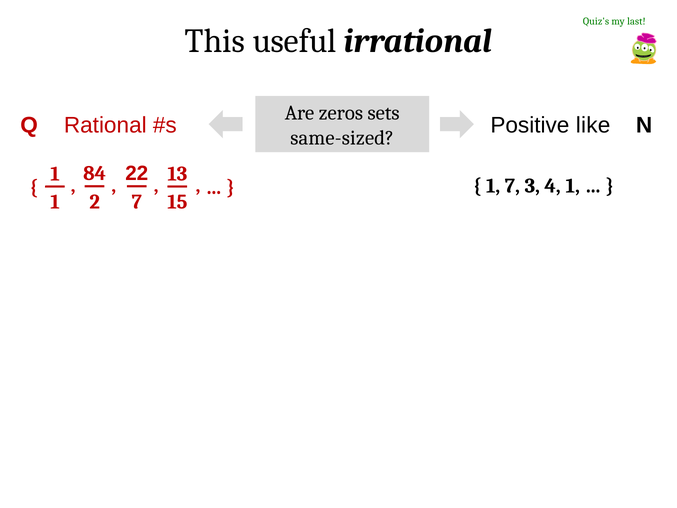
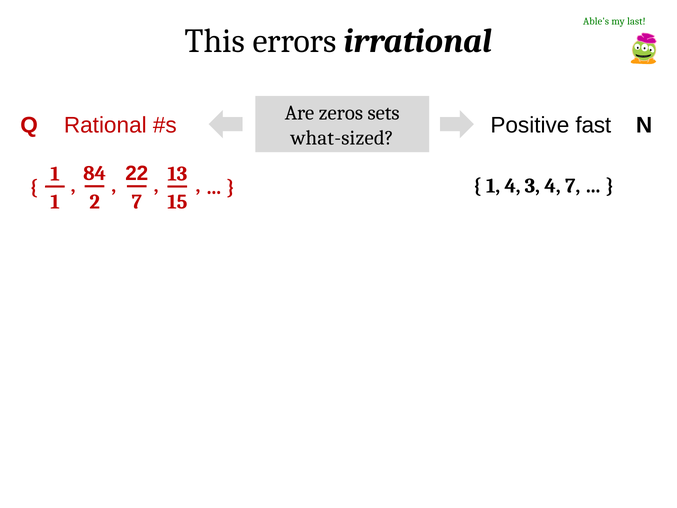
Quiz's: Quiz's -> Able's (596, 21)
useful: useful -> errors (295, 41)
like: like -> fast (593, 125)
same-sized: same-sized -> what-sized (342, 138)
1 7: 7 -> 4 (513, 186)
4 1: 1 -> 7 (573, 186)
